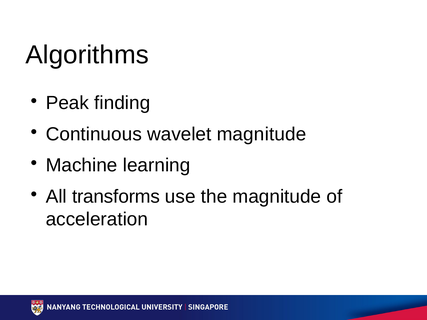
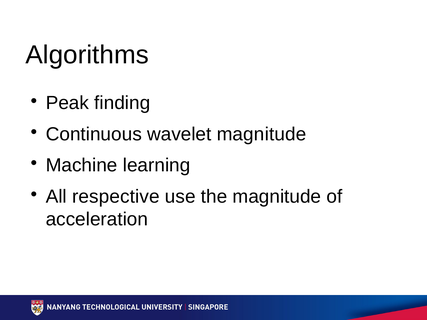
transforms: transforms -> respective (116, 197)
